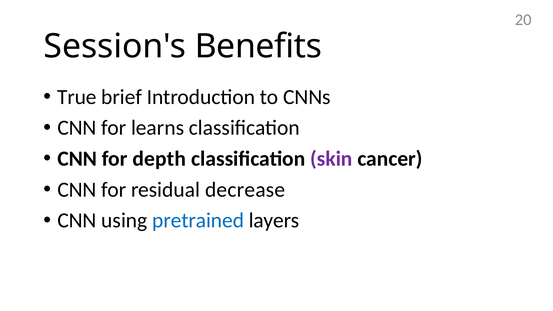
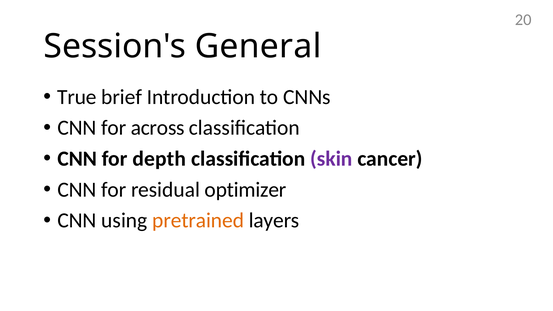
Benefits: Benefits -> General (258, 46)
learns: learns -> across (158, 128)
decrease: decrease -> optimizer (245, 190)
pretrained colour: blue -> orange (198, 221)
